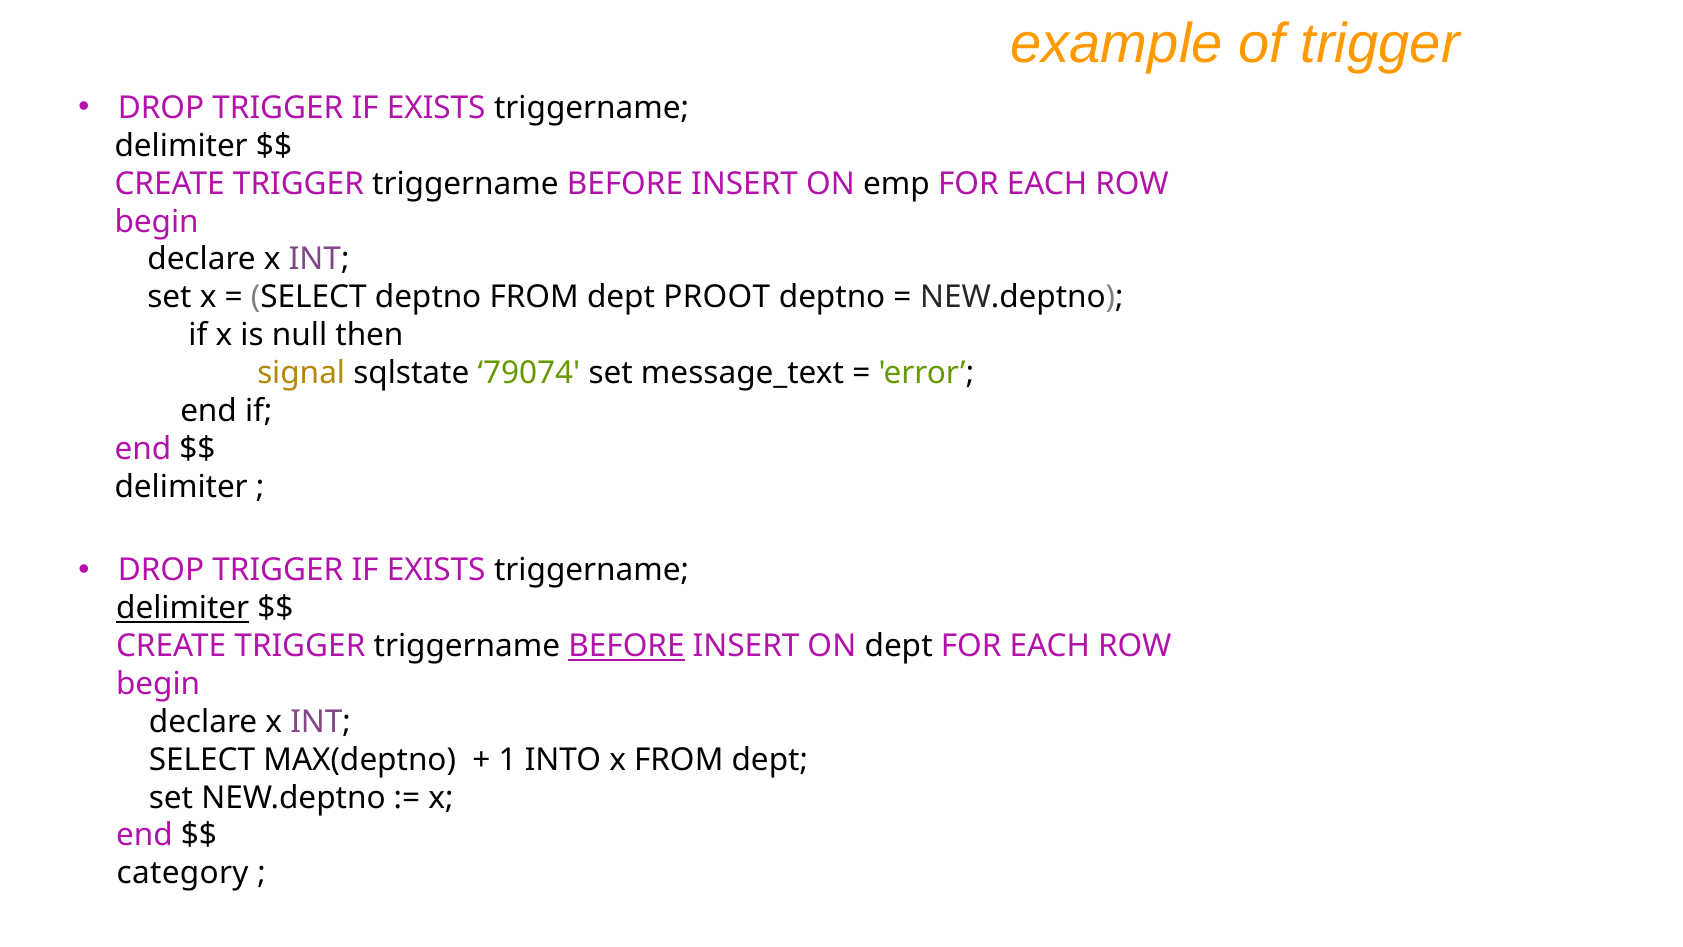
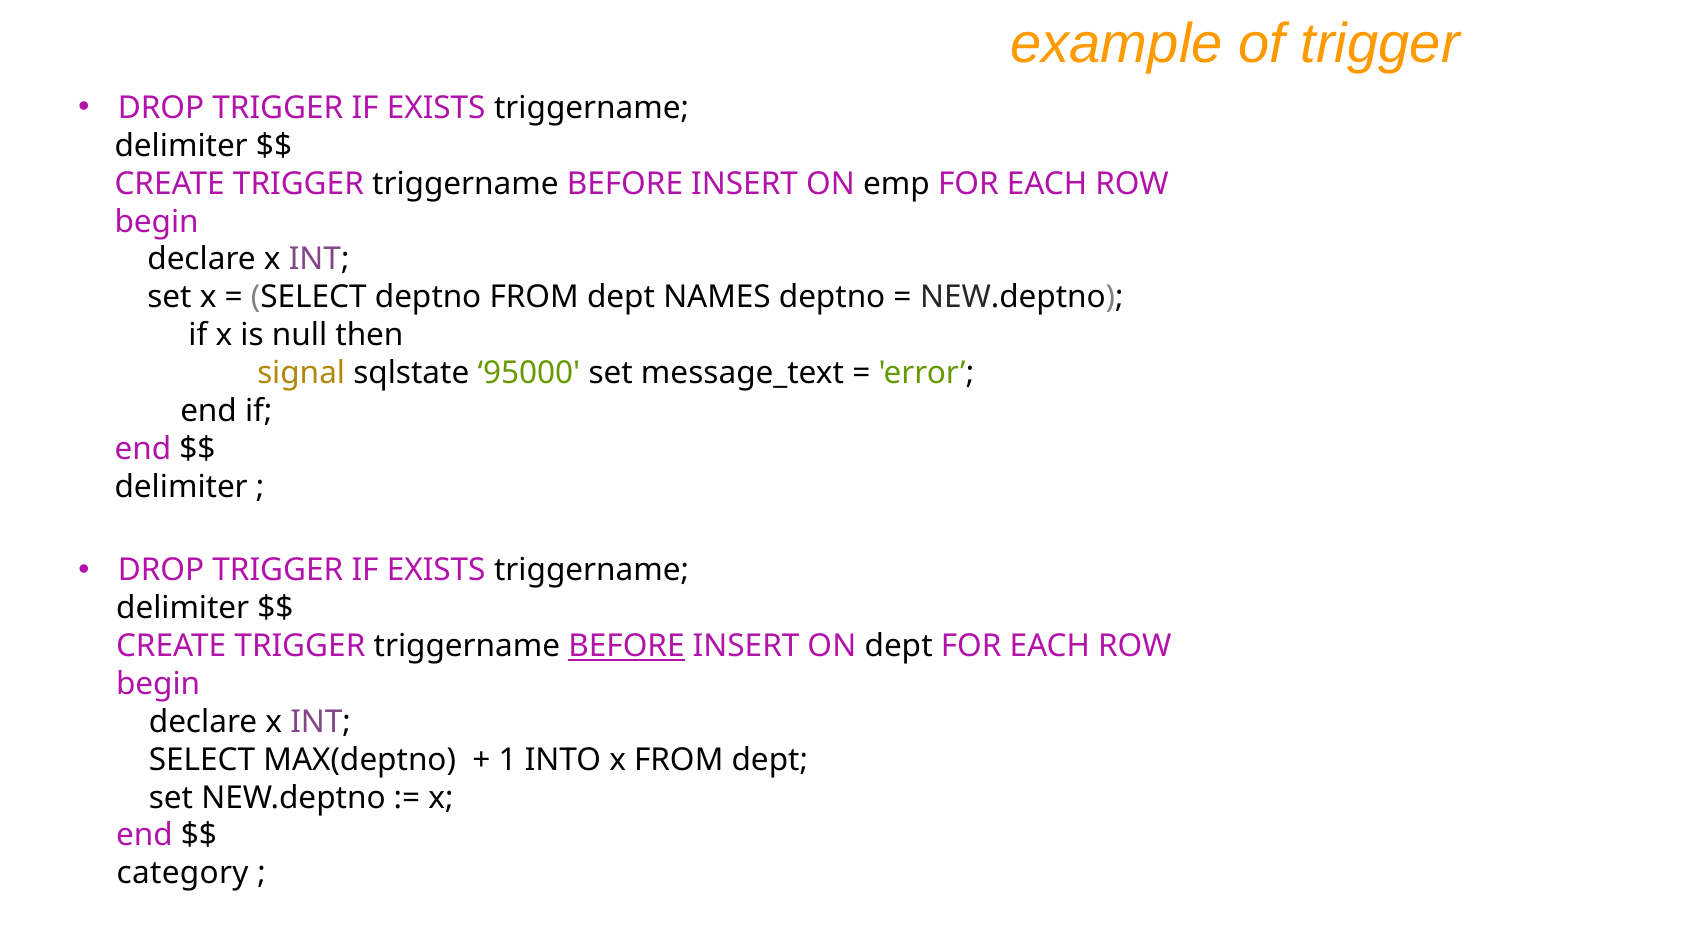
PROOT: PROOT -> NAMES (717, 297)
79074: 79074 -> 95000 (529, 373)
delimiter underline: present -> none (183, 608)
